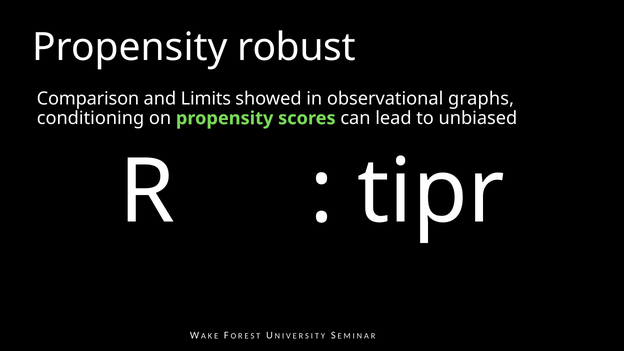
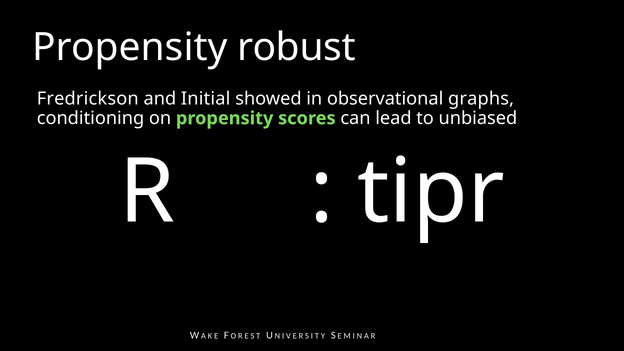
Comparison: Comparison -> Fredrickson (88, 99)
Limits: Limits -> Initial (206, 99)
